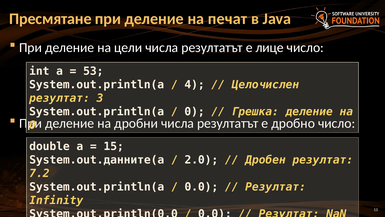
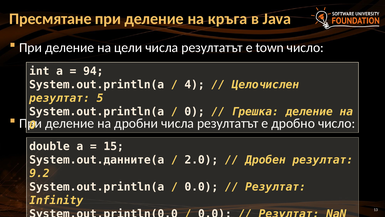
печат: печат -> кръга (228, 19)
лице: лице -> town (270, 47)
53: 53 -> 94 (93, 71)
3: 3 -> 5 (100, 98)
7.2: 7.2 -> 9.2 (39, 173)
